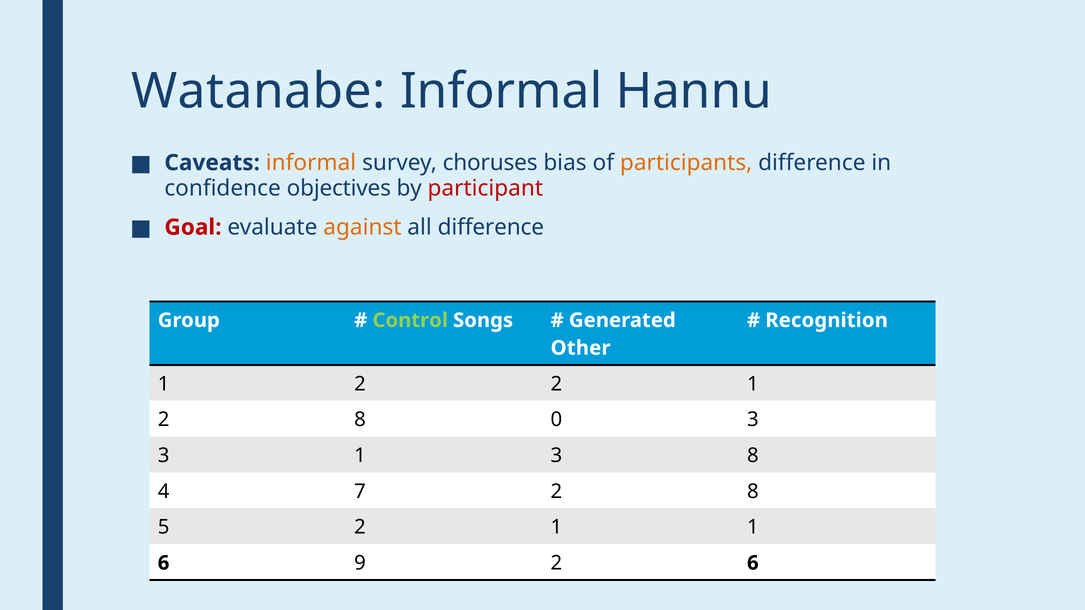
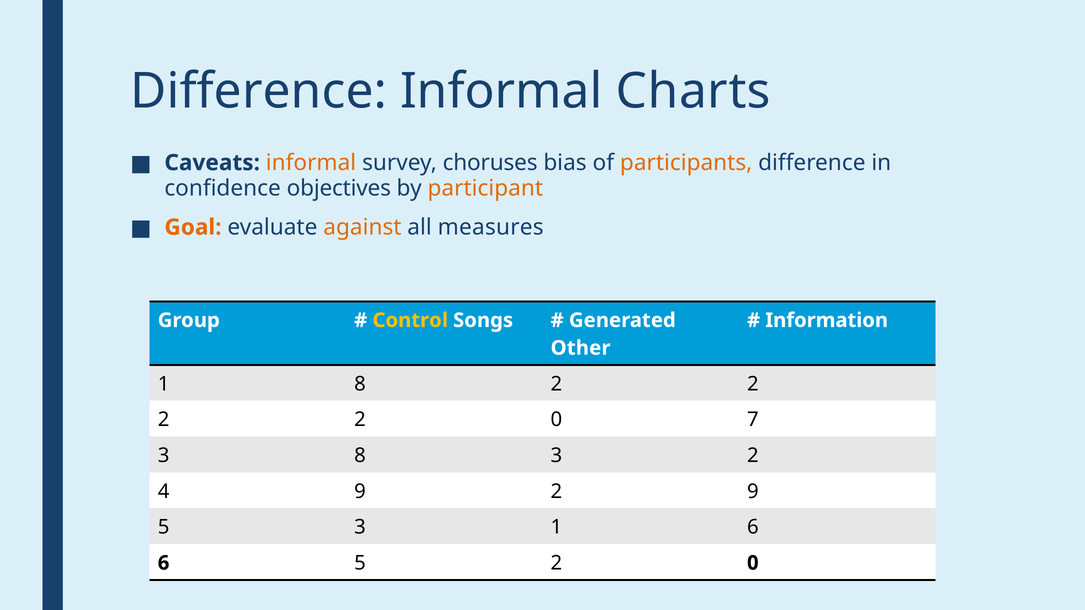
Watanabe: Watanabe -> Difference (259, 91)
Hannu: Hannu -> Charts (693, 91)
participant colour: red -> orange (485, 188)
Goal colour: red -> orange (193, 227)
all difference: difference -> measures (491, 227)
Control colour: light green -> yellow (410, 320)
Recognition: Recognition -> Information (827, 320)
2: 2 -> 8 (360, 384)
1: 1 -> 2 (753, 384)
8: 8 -> 2 (360, 420)
0 3: 3 -> 7 (753, 420)
3 1: 1 -> 8 (360, 456)
3 8: 8 -> 2 (753, 456)
4 7: 7 -> 9 (360, 492)
8: 8 -> 9 (753, 492)
5 2: 2 -> 3 (360, 527)
1 1: 1 -> 6 (753, 527)
6 9: 9 -> 5 (360, 563)
6: 6 -> 0 (753, 563)
